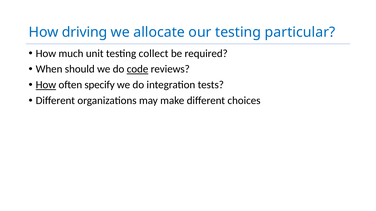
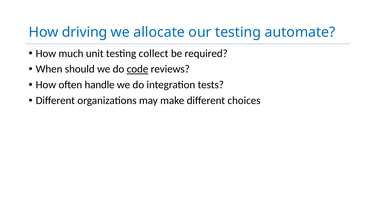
particular: particular -> automate (300, 32)
How underline: present -> none (46, 85)
specify: specify -> handle (100, 85)
